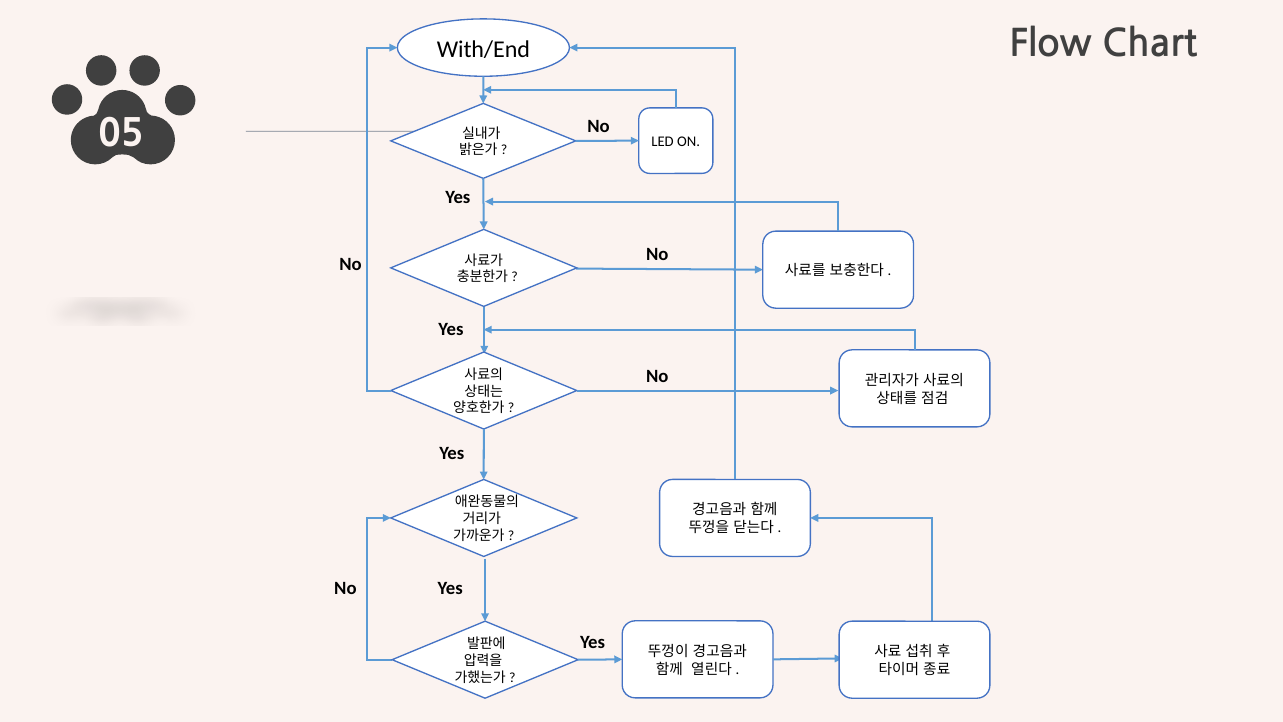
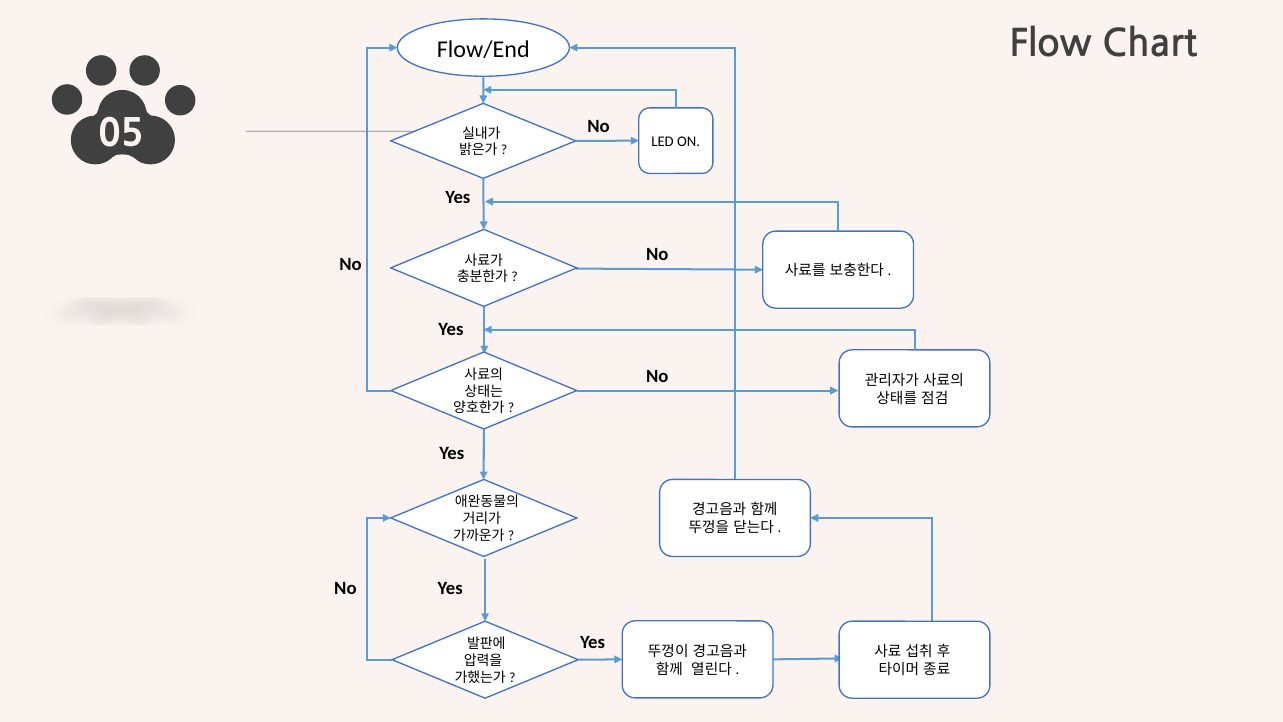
With/End: With/End -> Flow/End (483, 49)
